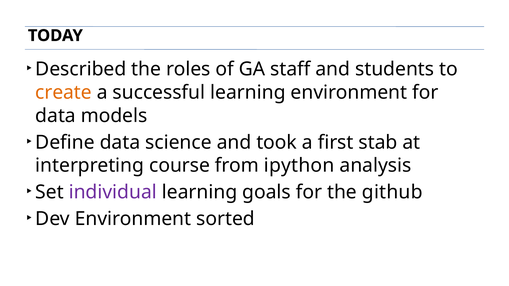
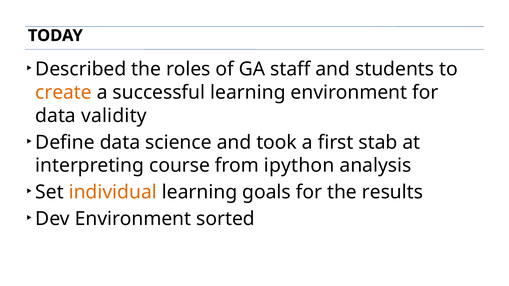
models: models -> validity (114, 116)
individual colour: purple -> orange (113, 192)
github: github -> results (392, 192)
